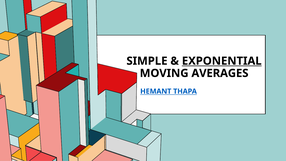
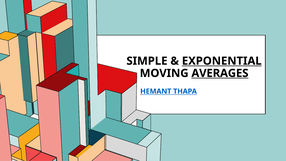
AVERAGES underline: none -> present (220, 73)
